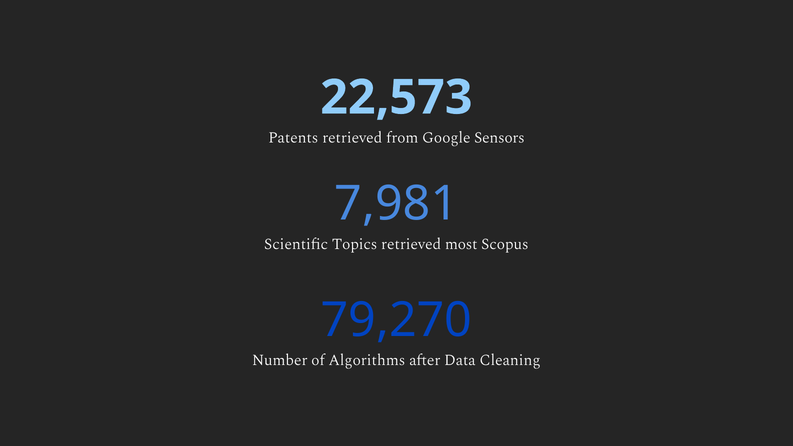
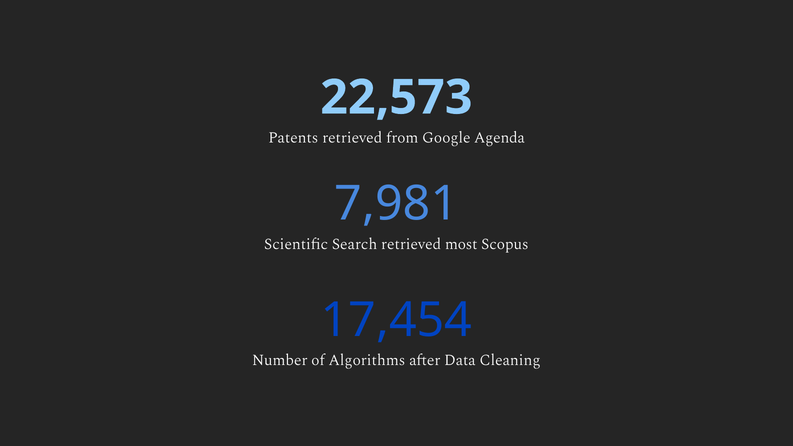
Sensors: Sensors -> Agenda (499, 138)
Topics: Topics -> Search (355, 244)
79,270: 79,270 -> 17,454 (396, 320)
